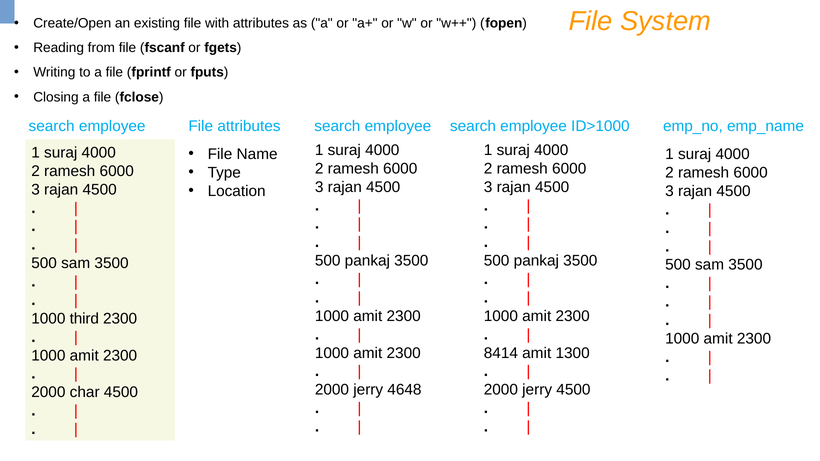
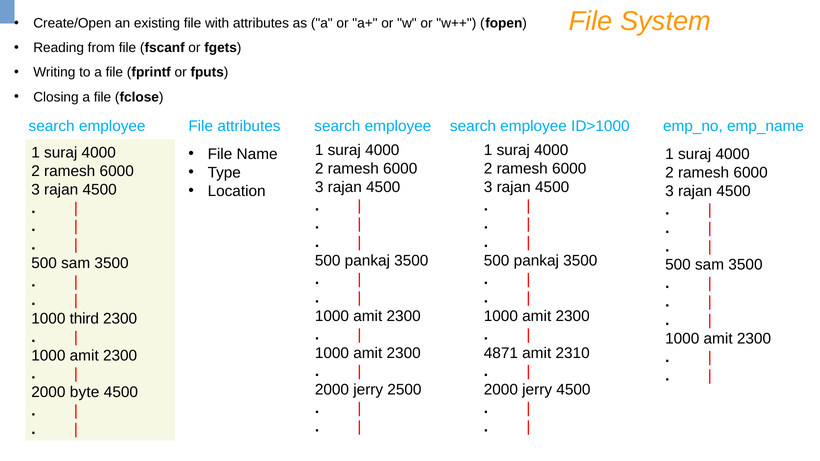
8414: 8414 -> 4871 (501, 353)
1300: 1300 -> 2310 (573, 353)
4648: 4648 -> 2500 (404, 390)
char: char -> byte (85, 393)
